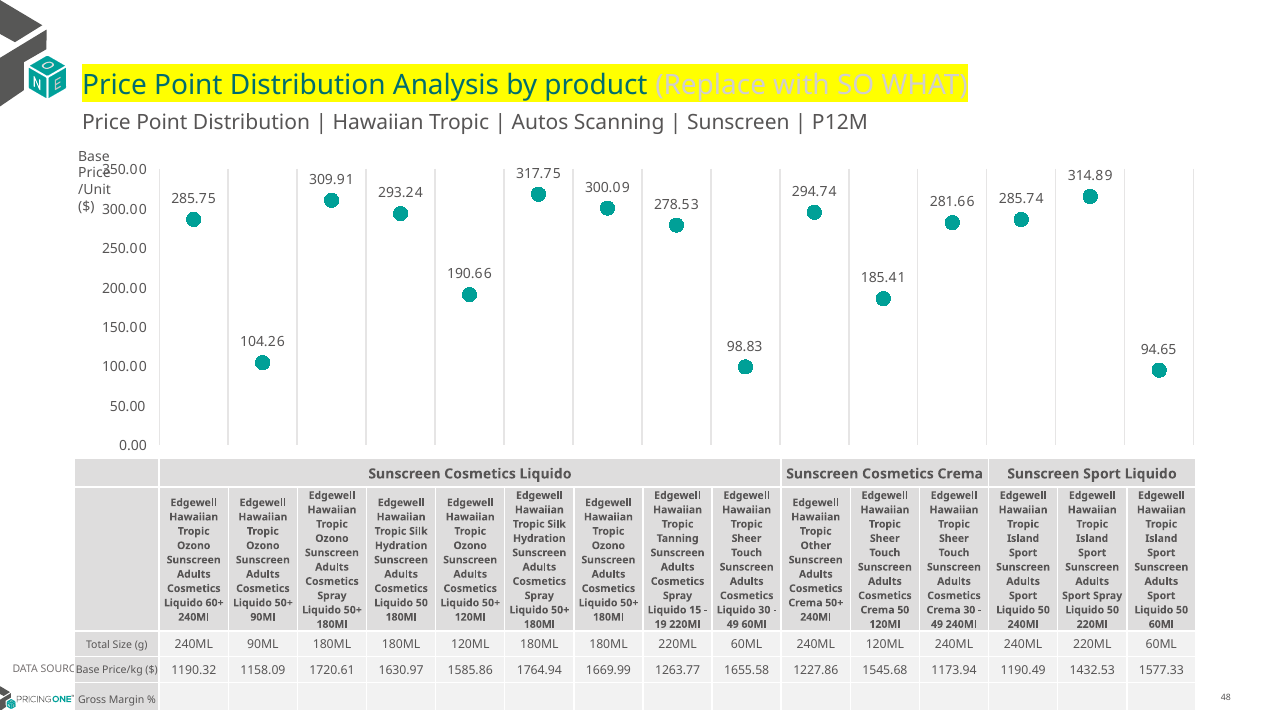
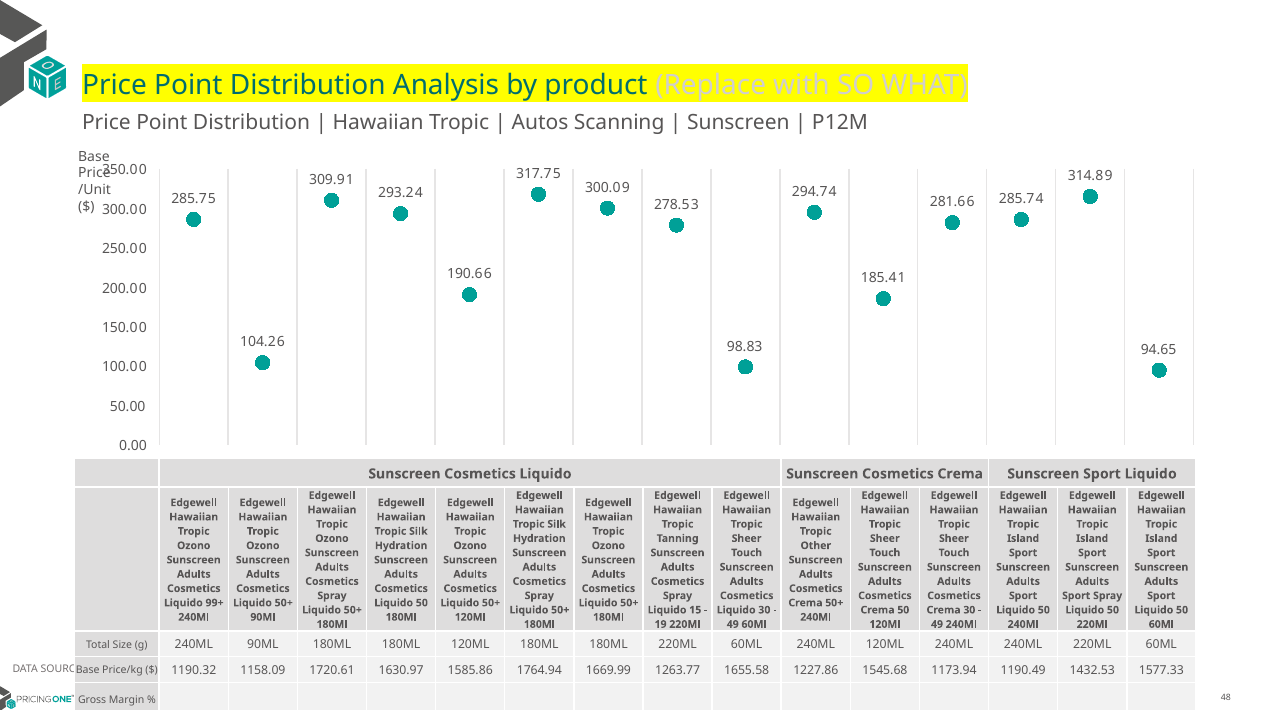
60+: 60+ -> 99+ (215, 603)
